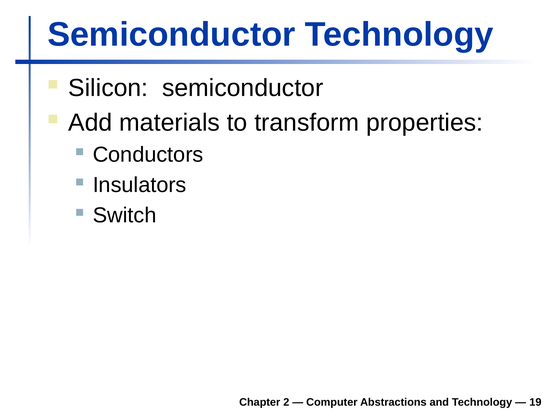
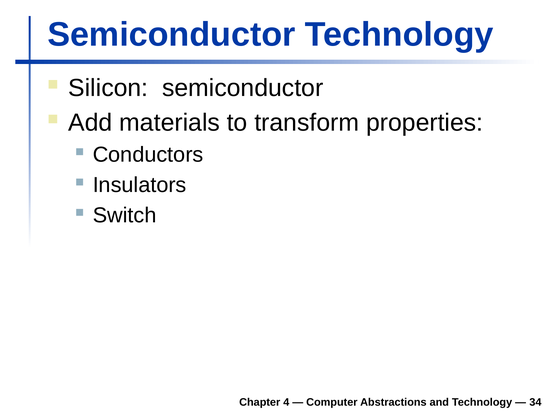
2: 2 -> 4 (286, 403)
19: 19 -> 34 (535, 403)
